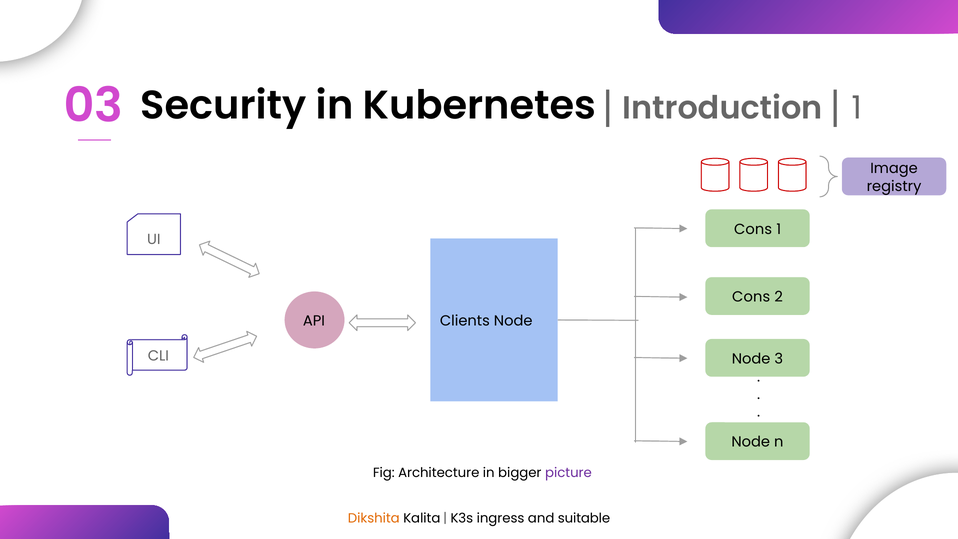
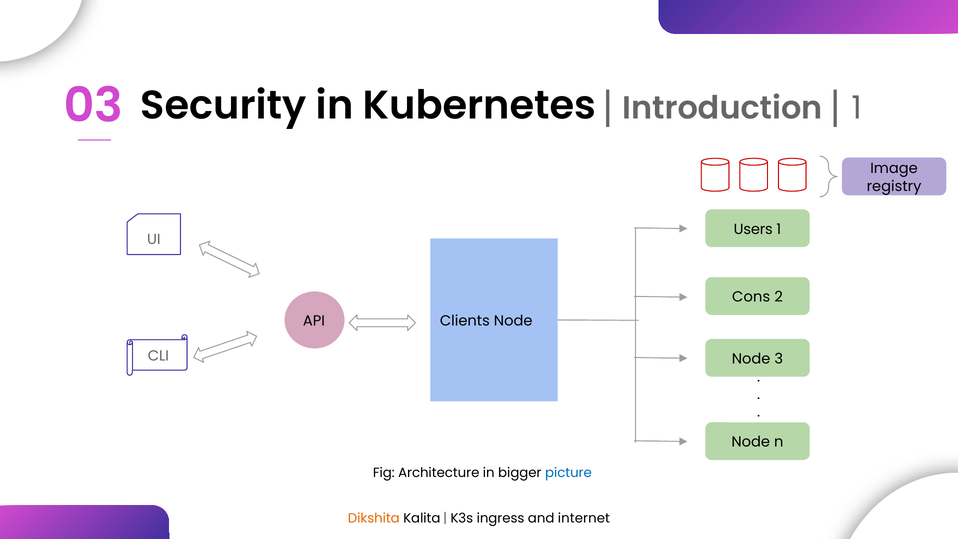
Cons: Cons -> Users (753, 229)
picture colour: purple -> blue (568, 473)
suitable: suitable -> internet (584, 518)
